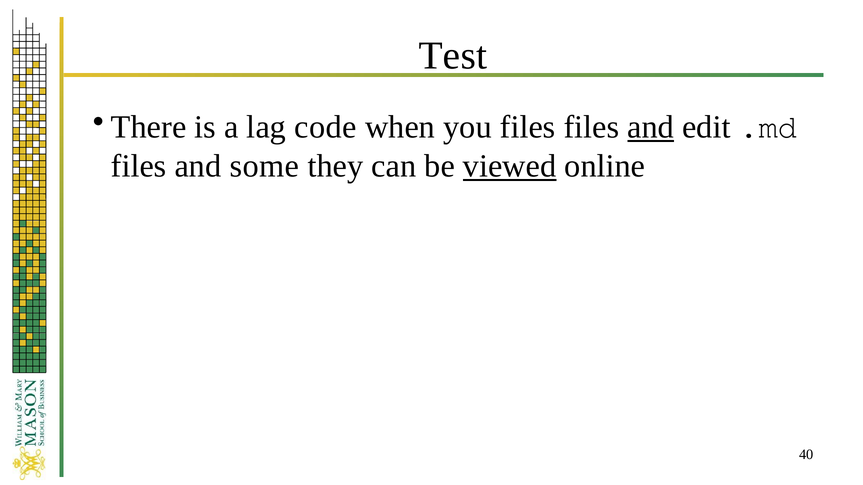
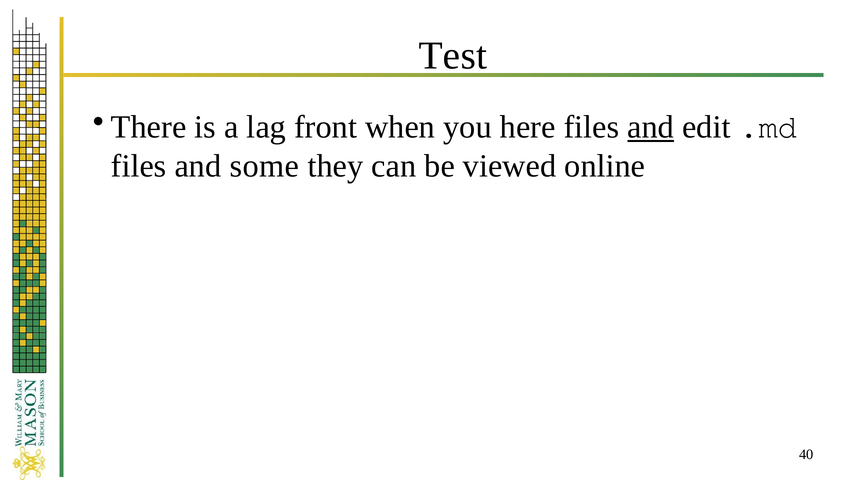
code: code -> front (326, 127)
you files: files -> here (528, 127)
viewed underline: present -> none (510, 166)
